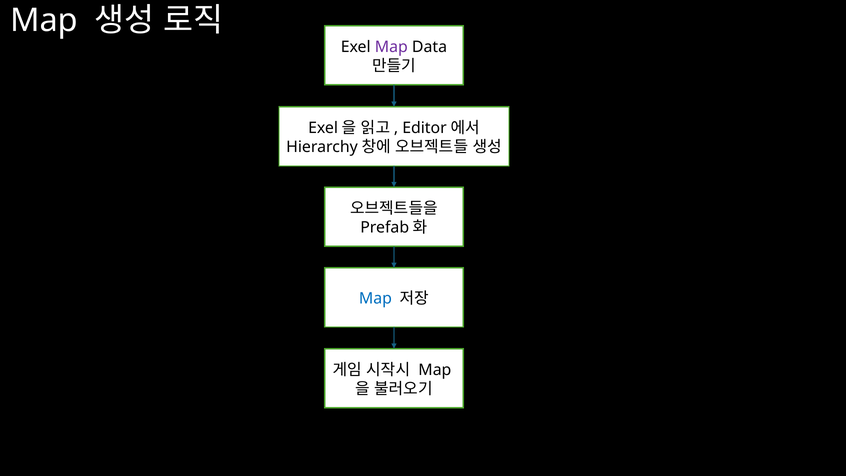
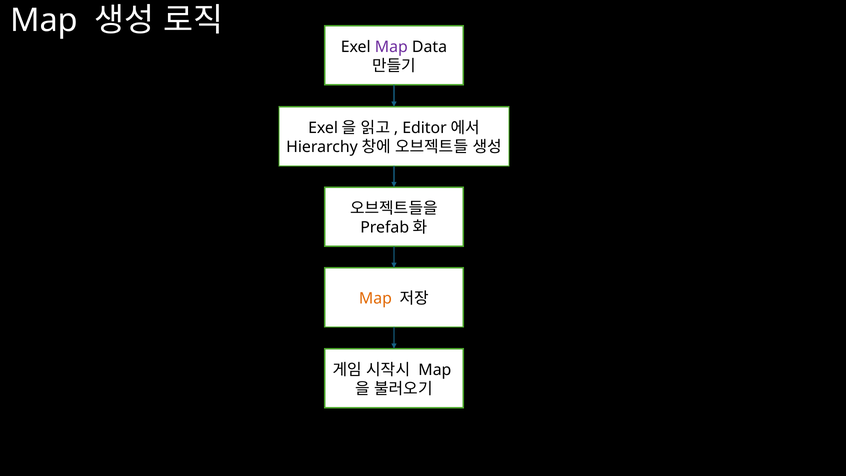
Map colour: blue -> orange (375, 299)
